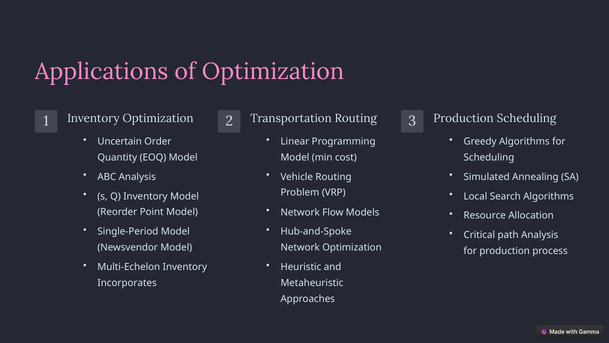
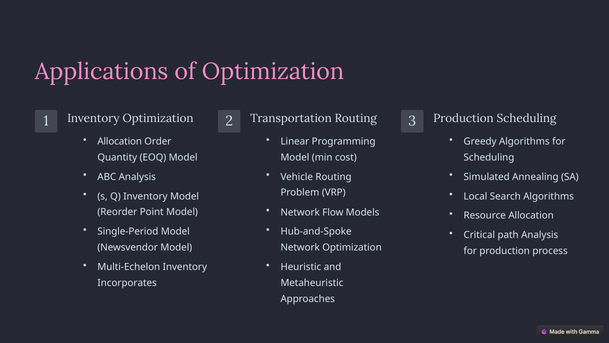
Uncertain: Uncertain -> Allocation (120, 141)
